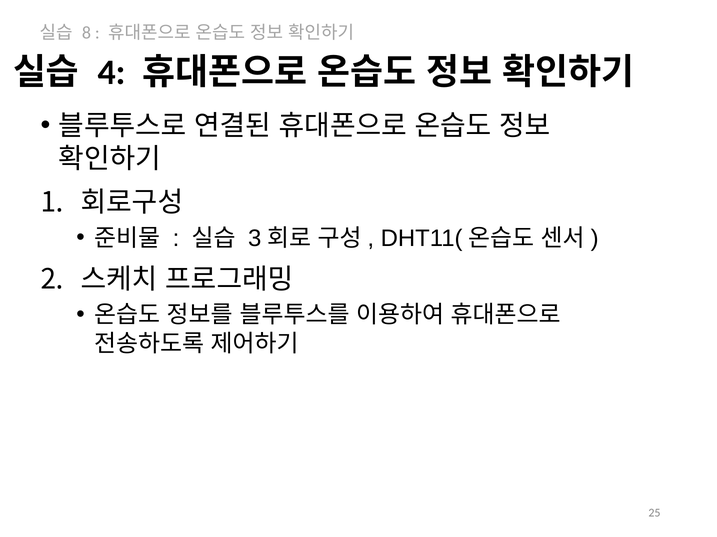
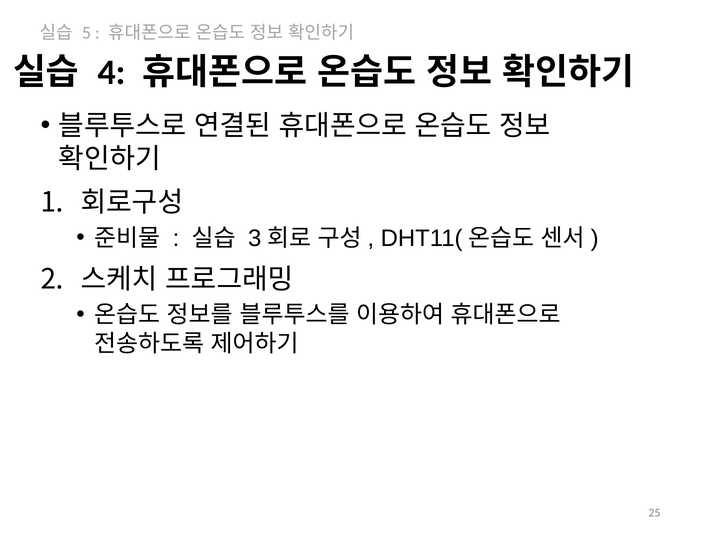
8: 8 -> 5 (87, 33)
